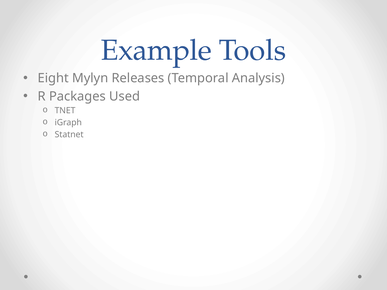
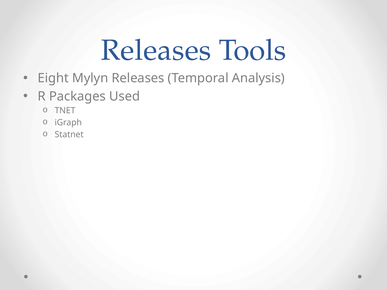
Example: Example -> Releases (156, 50)
